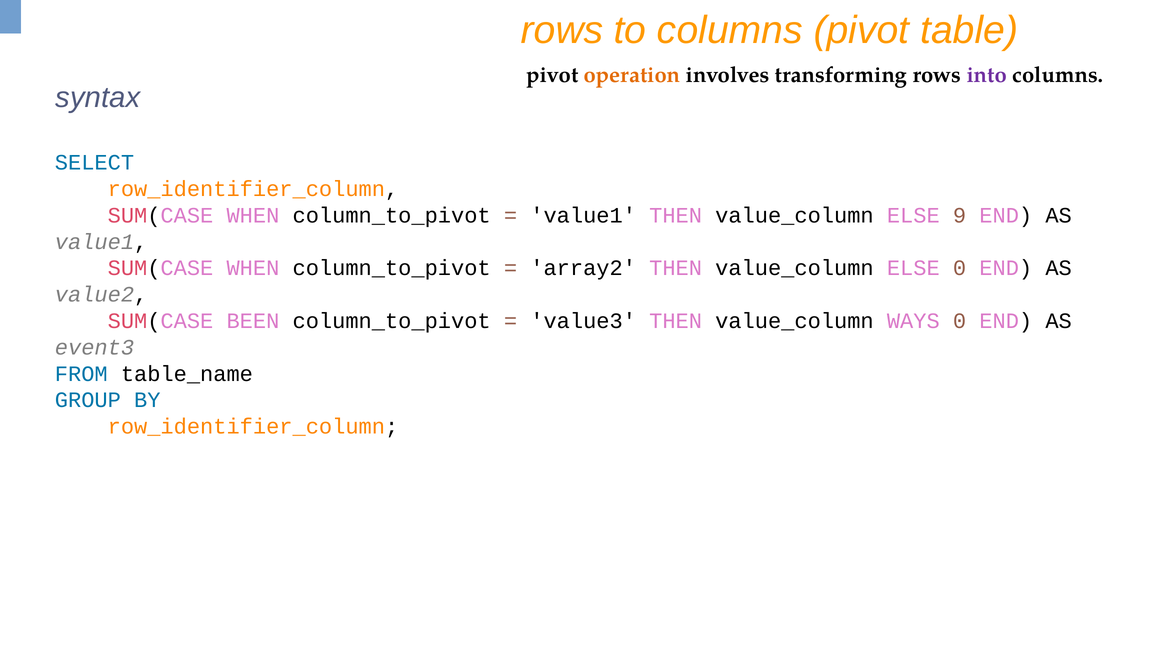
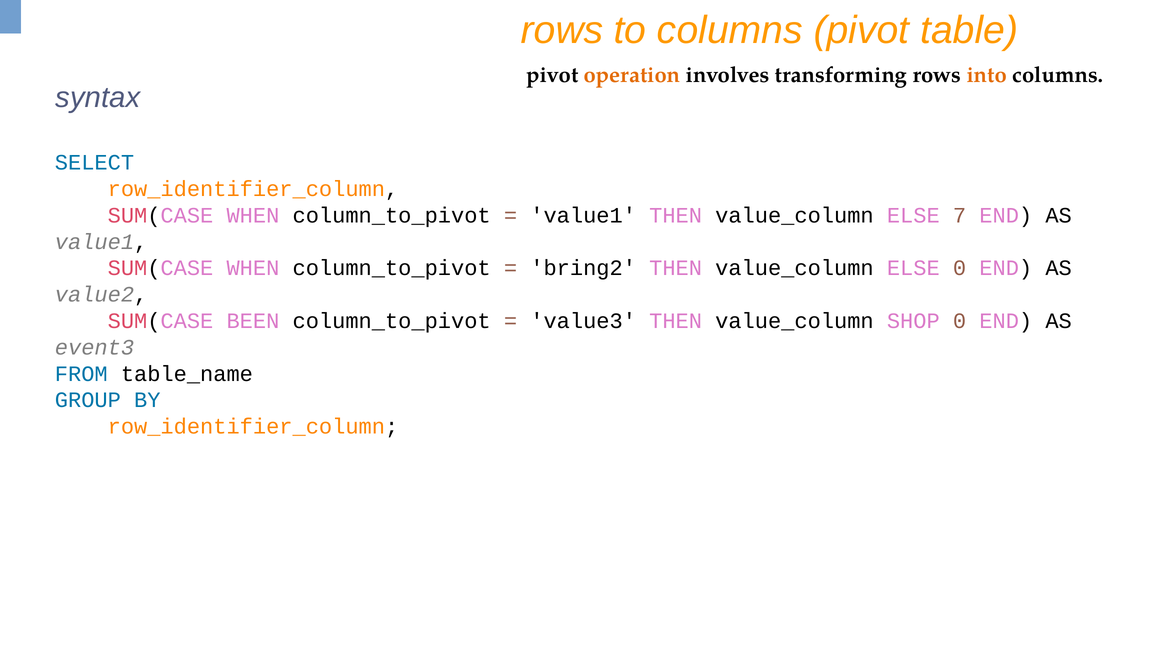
into colour: purple -> orange (987, 75)
9: 9 -> 7 (960, 216)
array2: array2 -> bring2 (583, 268)
WAYS: WAYS -> SHOP (913, 321)
